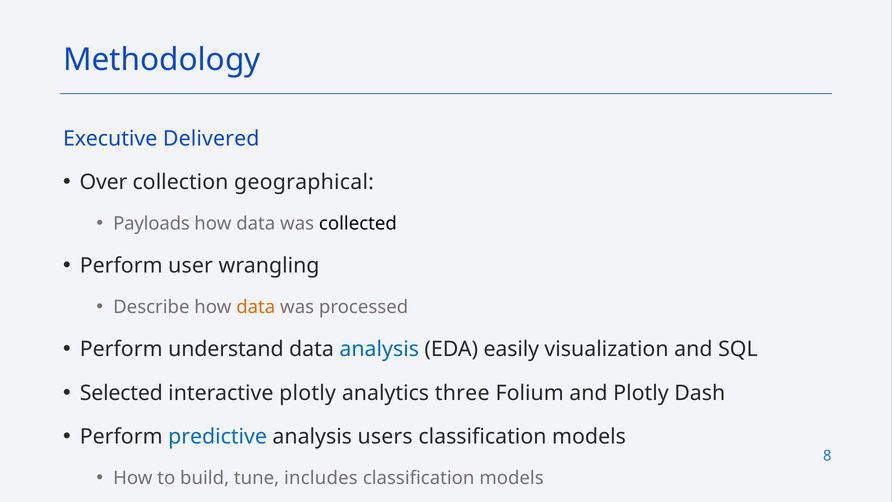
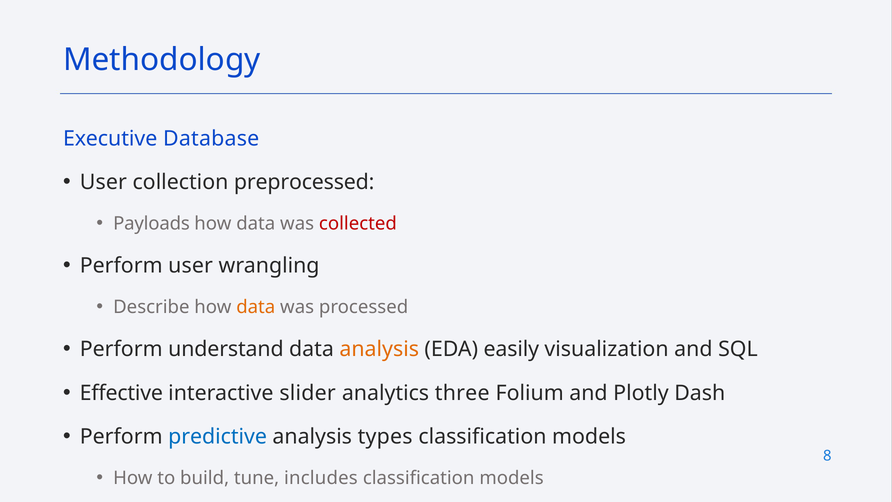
Delivered: Delivered -> Database (211, 138)
Over: Over -> User (103, 182)
geographical: geographical -> preprocessed (304, 182)
collected colour: black -> red (358, 223)
analysis colour: blue -> orange (379, 349)
Selected: Selected -> Effective (121, 393)
interactive plotly: plotly -> slider (308, 393)
users: users -> types (385, 437)
